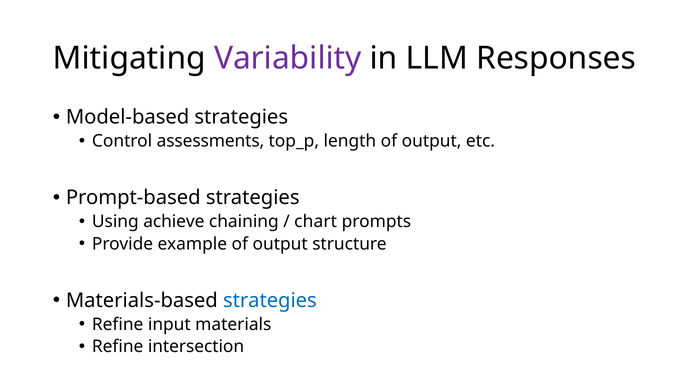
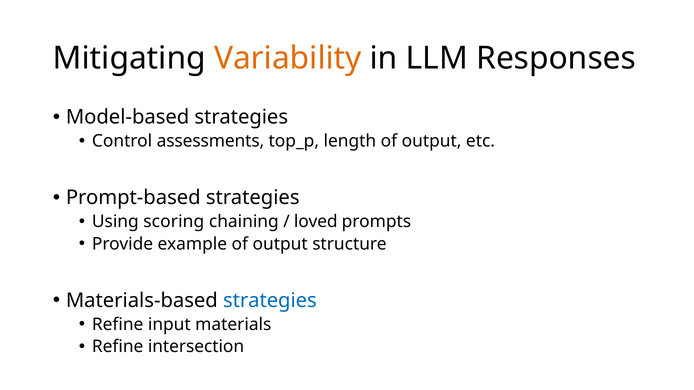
Variability colour: purple -> orange (288, 58)
achieve: achieve -> scoring (174, 222)
chart: chart -> loved (316, 222)
